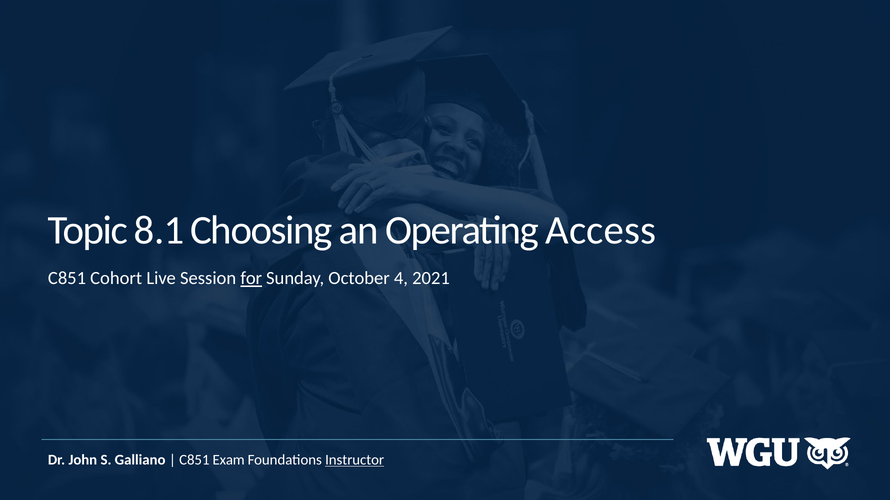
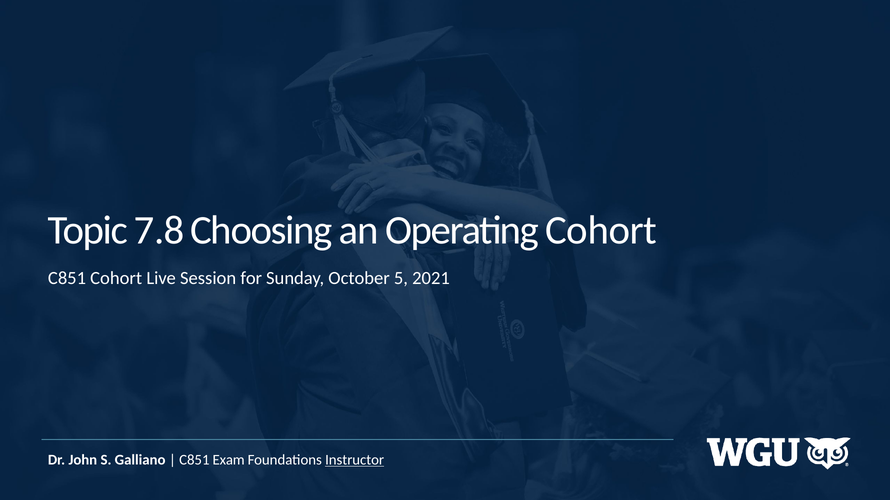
8.1: 8.1 -> 7.8 (159, 231)
Operating Access: Access -> Cohort (601, 231)
for underline: present -> none (251, 279)
4: 4 -> 5 (401, 279)
